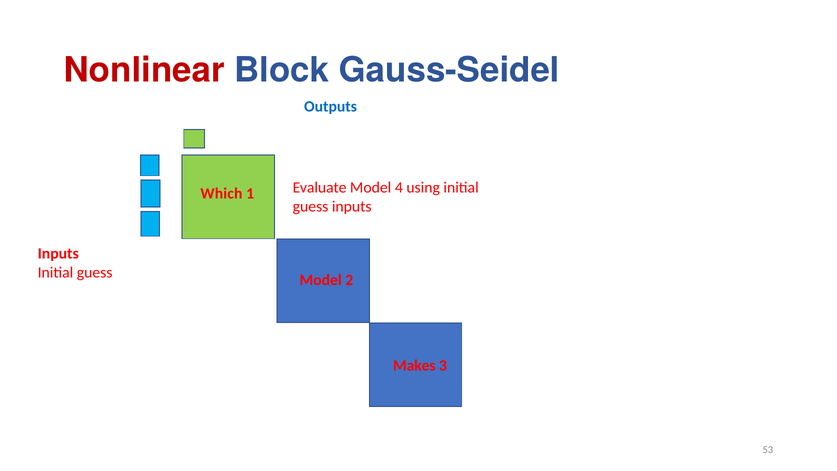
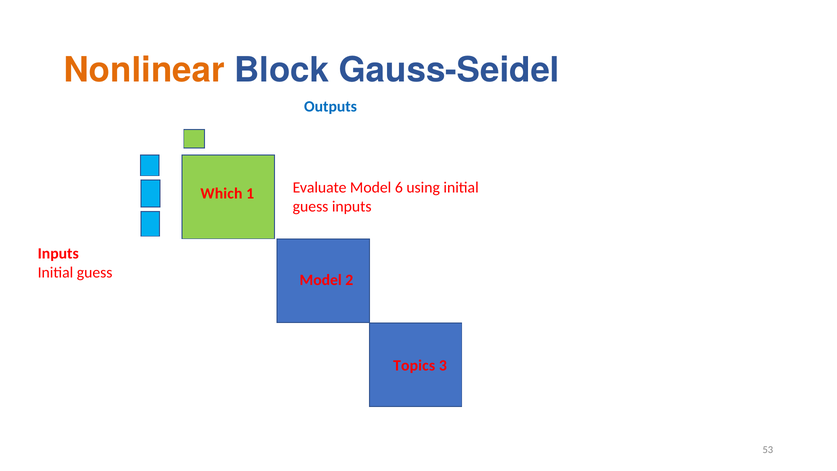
Nonlinear colour: red -> orange (144, 70)
4: 4 -> 6 (399, 188)
Makes: Makes -> Topics (414, 366)
